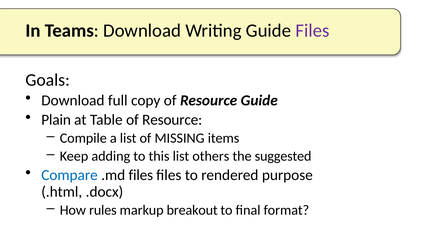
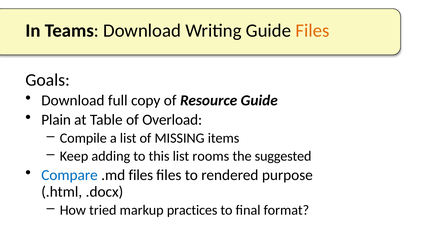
Files colour: purple -> orange (312, 31)
Table of Resource: Resource -> Overload (172, 120)
others: others -> rooms (211, 156)
rules: rules -> tried (103, 210)
breakout: breakout -> practices (192, 210)
